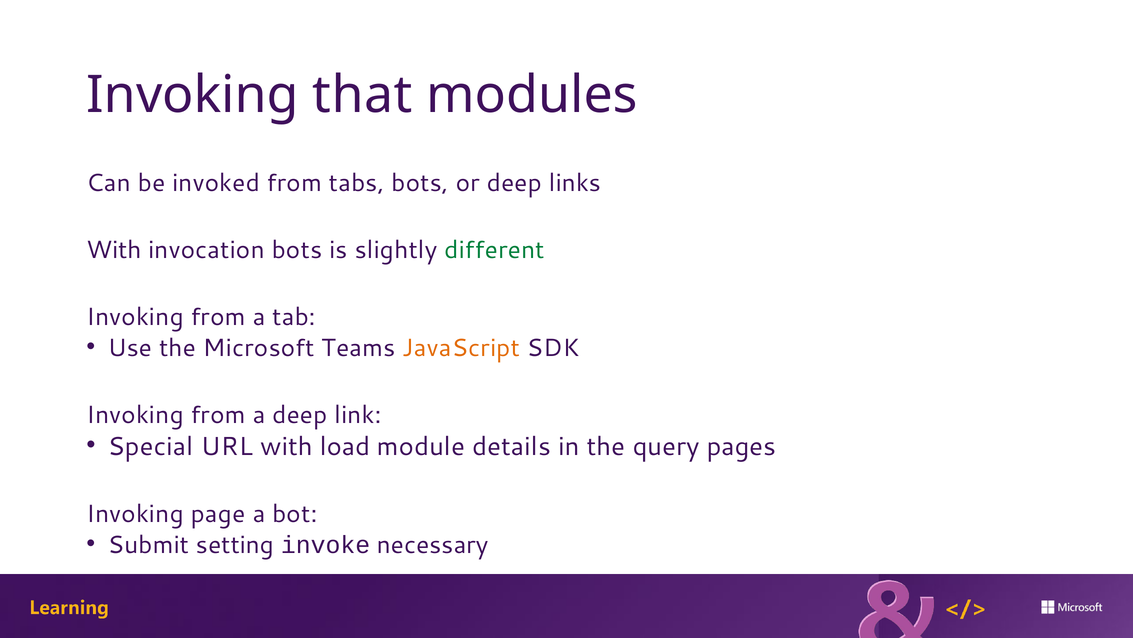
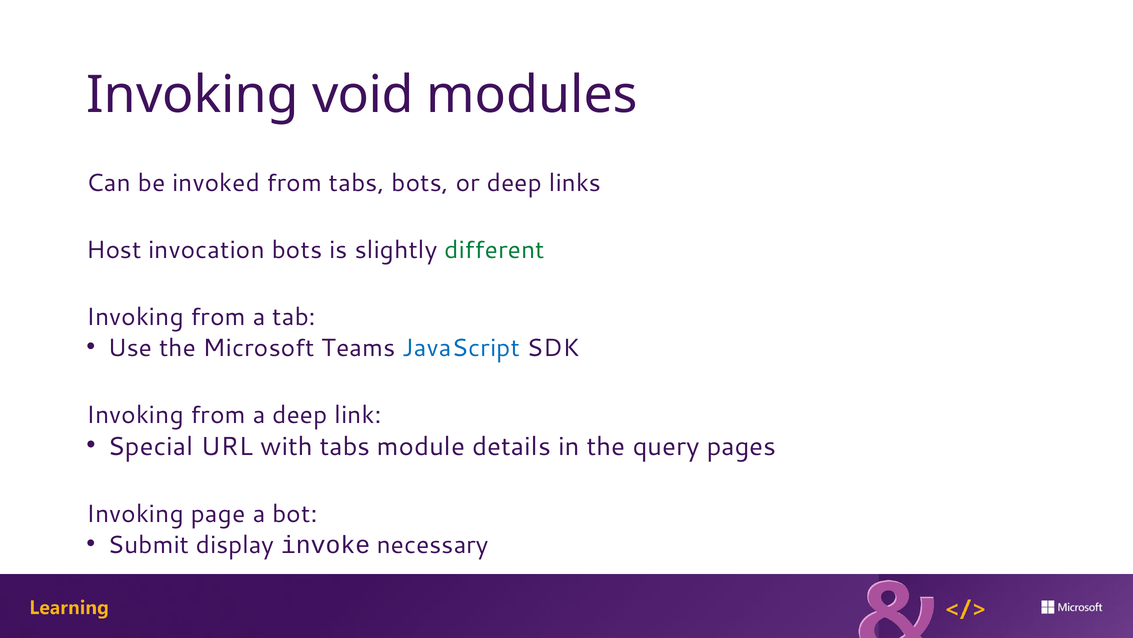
that: that -> void (363, 95)
With: With -> Host (114, 250)
JavaScript colour: orange -> blue (461, 348)
with load: load -> tabs (345, 446)
setting: setting -> display (235, 545)
